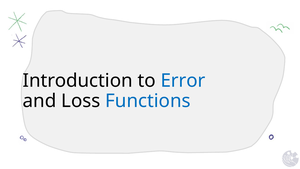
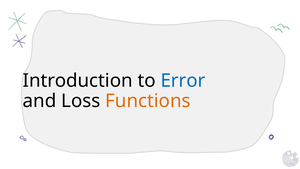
Functions colour: blue -> orange (148, 101)
